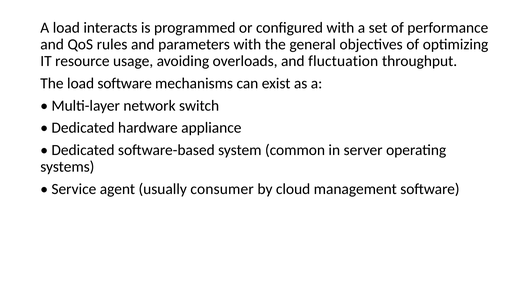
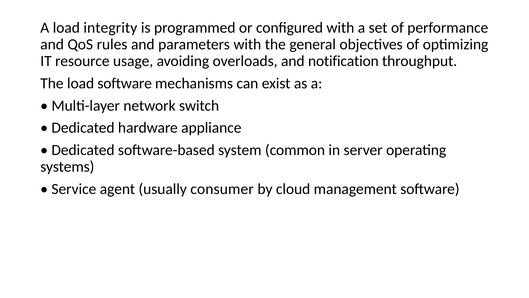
interacts: interacts -> integrity (110, 28)
fluctuation: fluctuation -> notification (343, 61)
